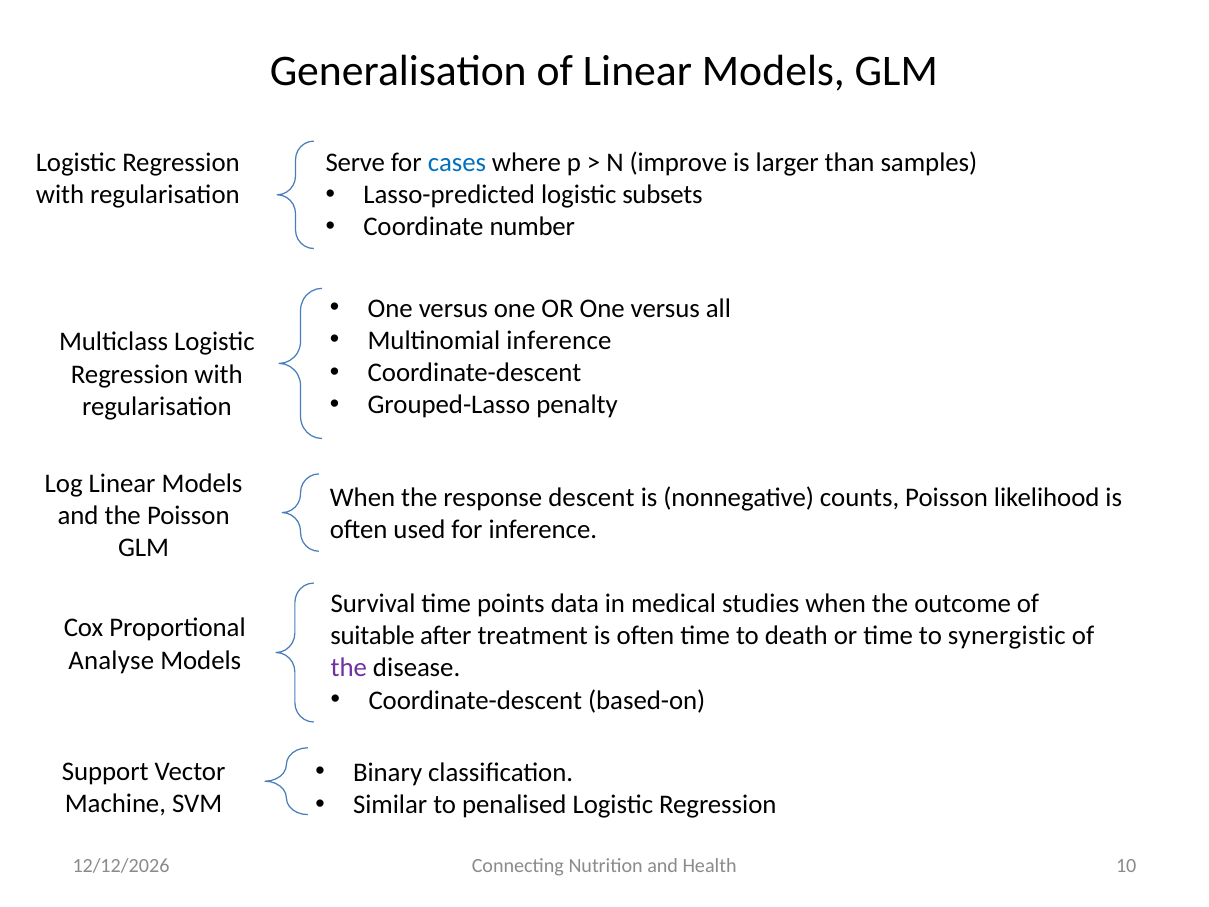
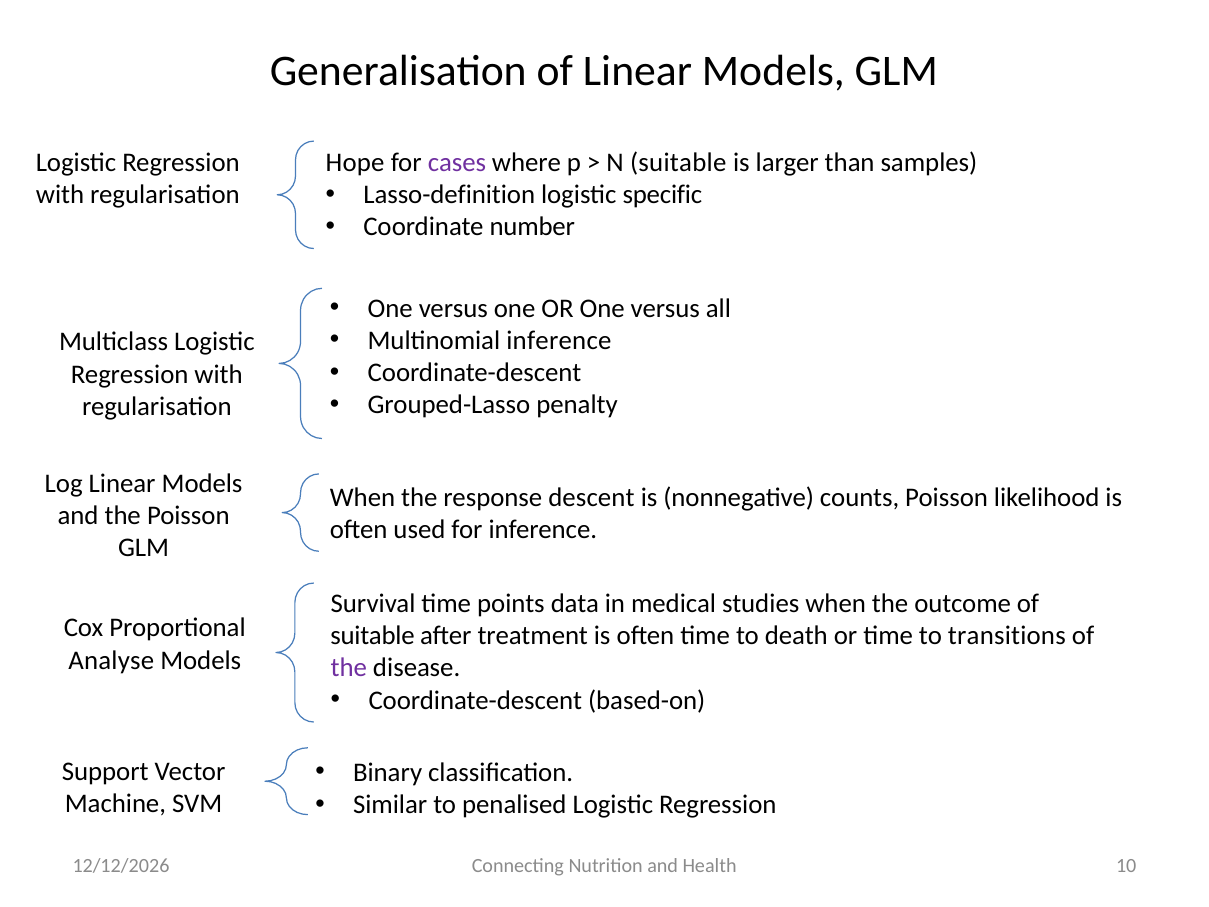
Serve: Serve -> Hope (355, 163)
cases colour: blue -> purple (457, 163)
N improve: improve -> suitable (678, 163)
Lasso-predicted: Lasso-predicted -> Lasso-definition (449, 195)
subsets: subsets -> specific (662, 195)
synergistic: synergistic -> transitions (1007, 636)
